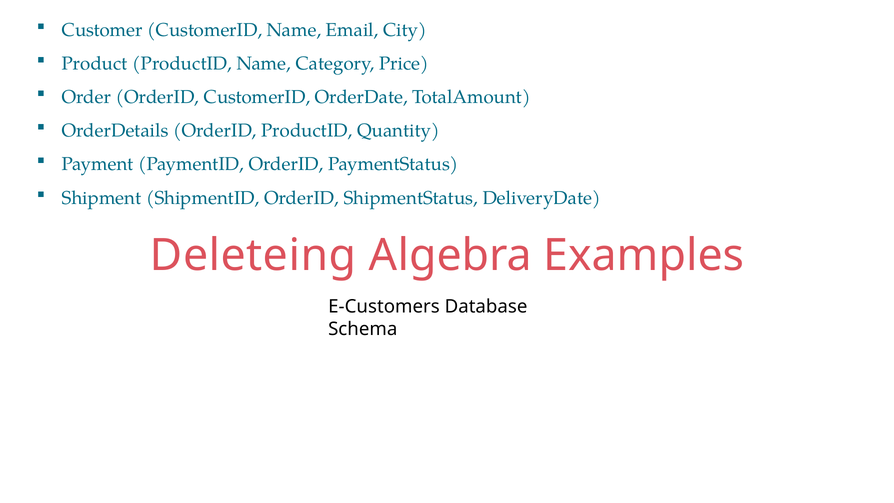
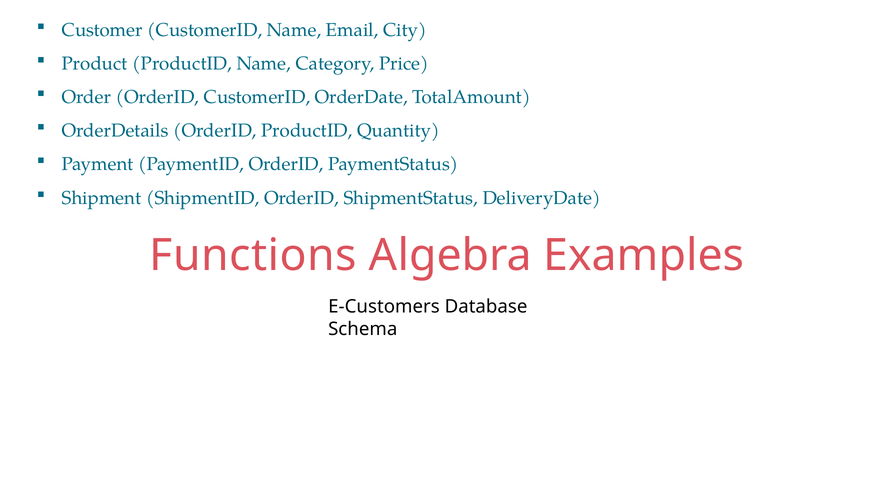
Deleteing: Deleteing -> Functions (253, 255)
